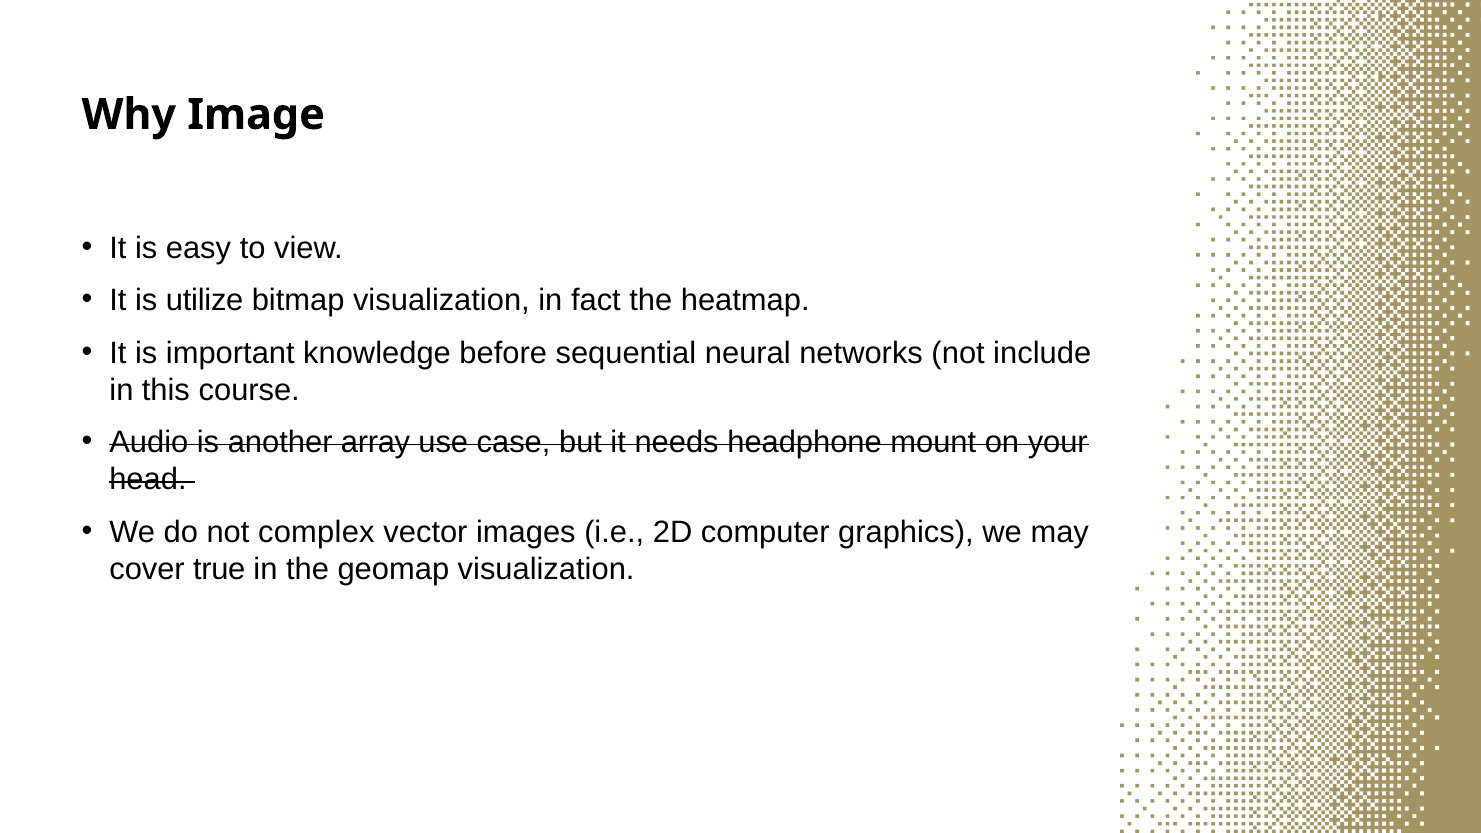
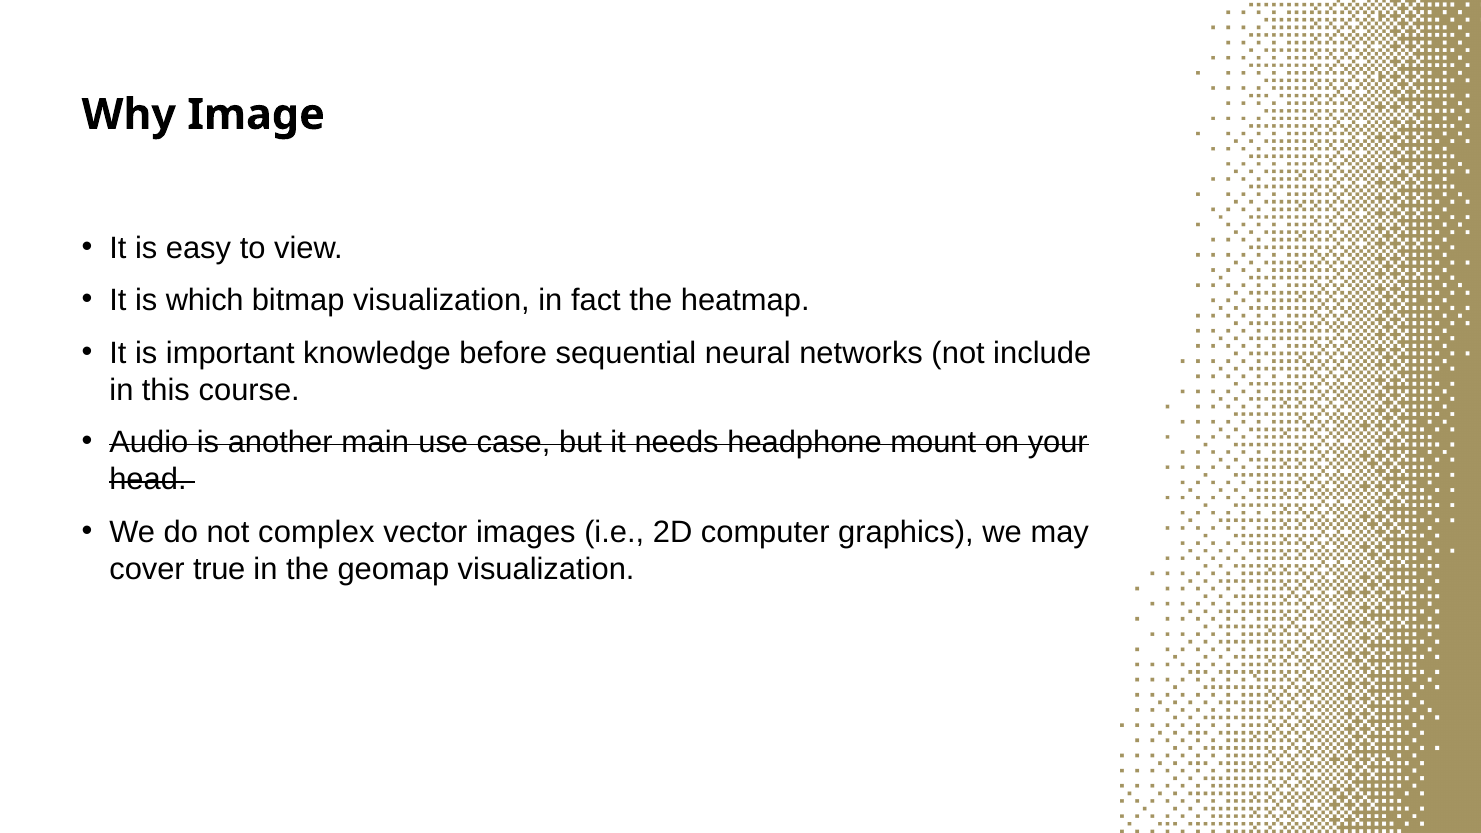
utilize: utilize -> which (205, 300)
array: array -> main (375, 442)
